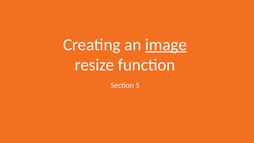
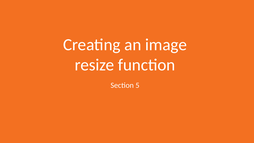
image underline: present -> none (166, 45)
